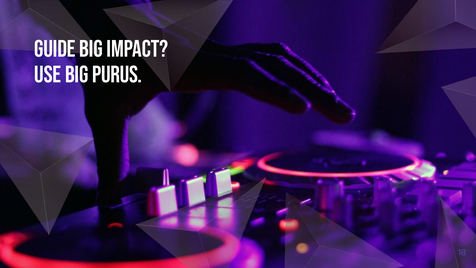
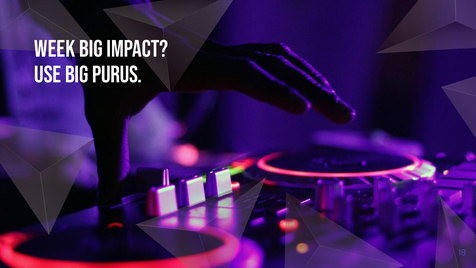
Guide: Guide -> Week (55, 49)
